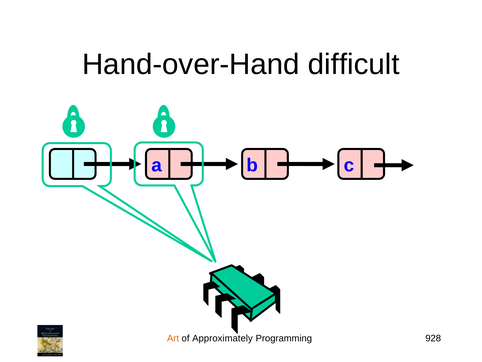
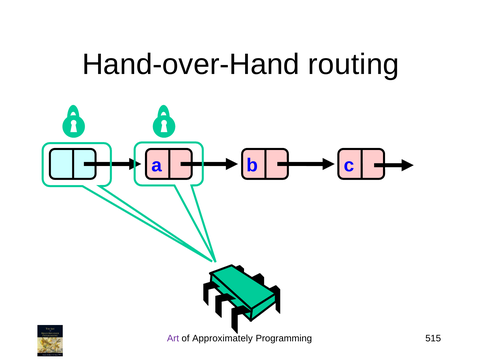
difficult: difficult -> routing (354, 64)
Art colour: orange -> purple (173, 338)
928: 928 -> 515 (433, 338)
